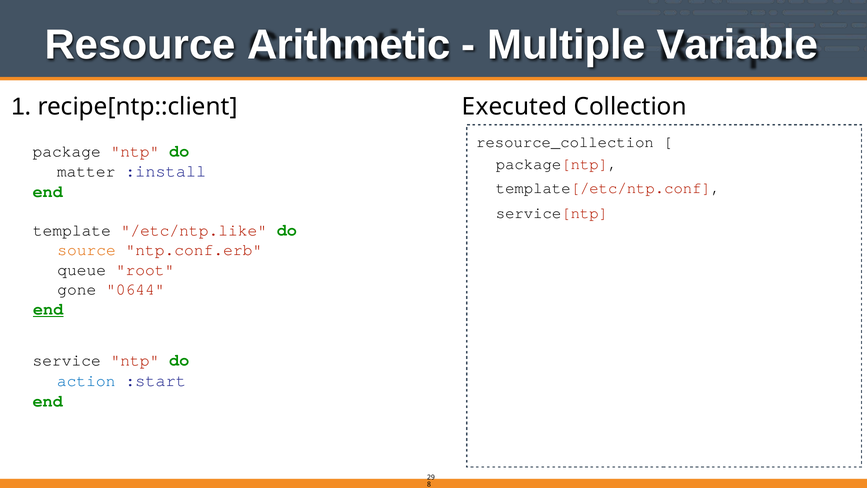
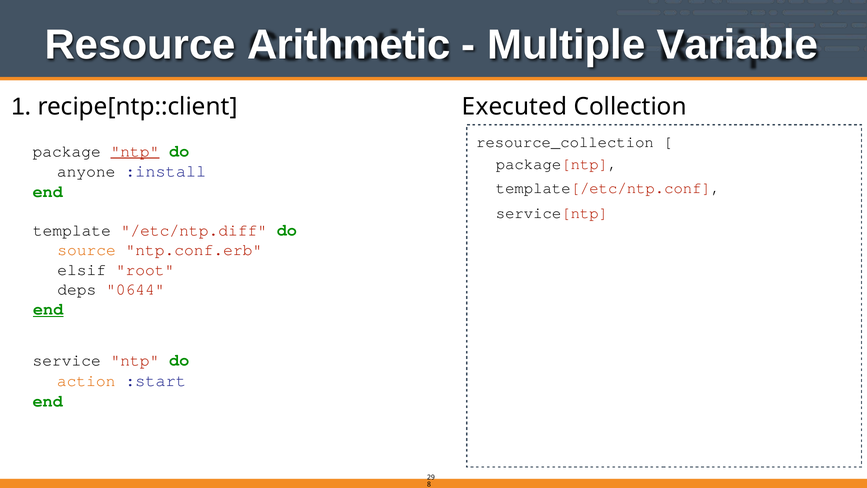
ntp underline: none -> present (135, 151)
matter: matter -> anyone (86, 171)
/etc/ntp.like: /etc/ntp.like -> /etc/ntp.diff (194, 230)
queue: queue -> elsif (82, 269)
gone: gone -> deps (77, 289)
action colour: blue -> orange (86, 381)
